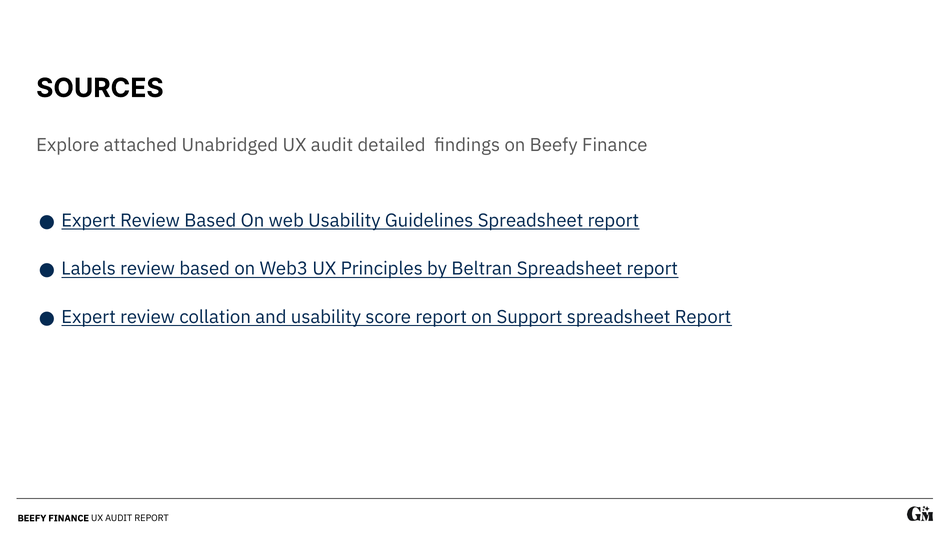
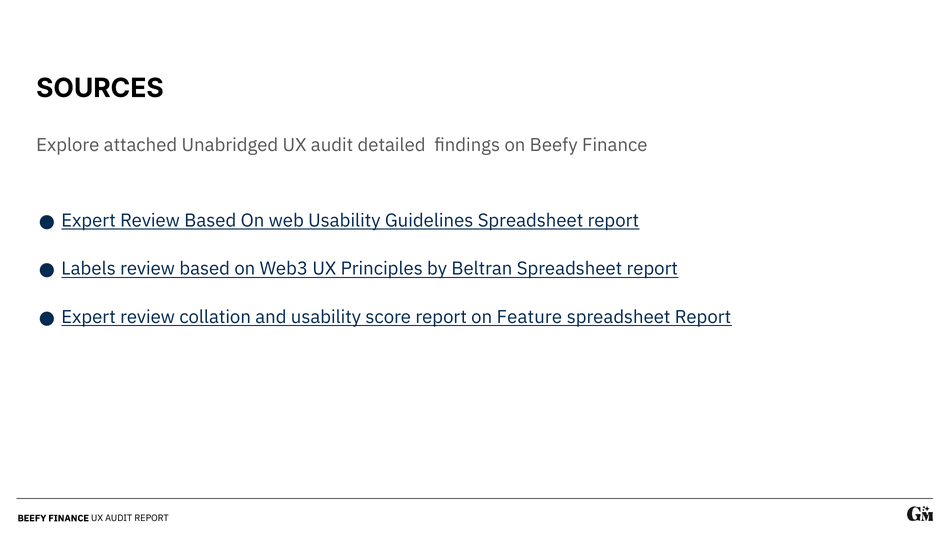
Support: Support -> Feature (529, 317)
